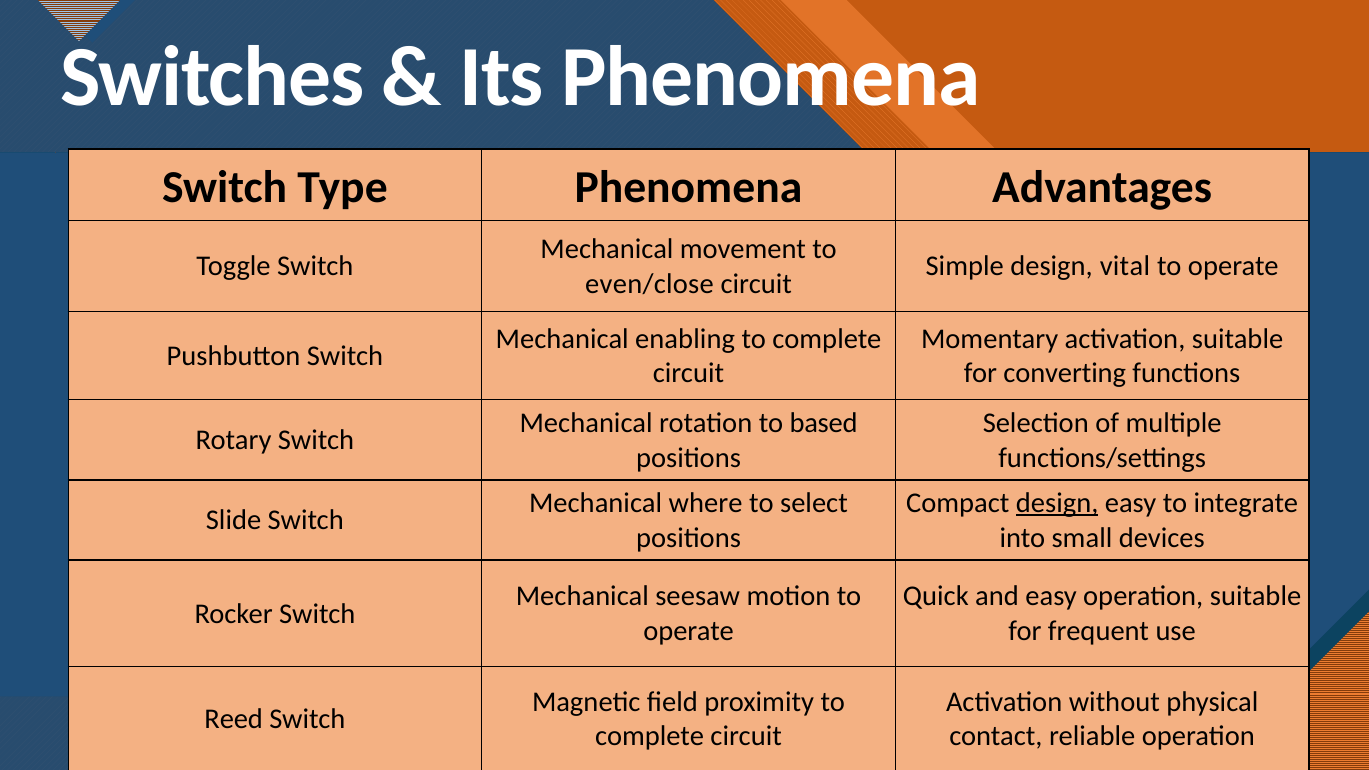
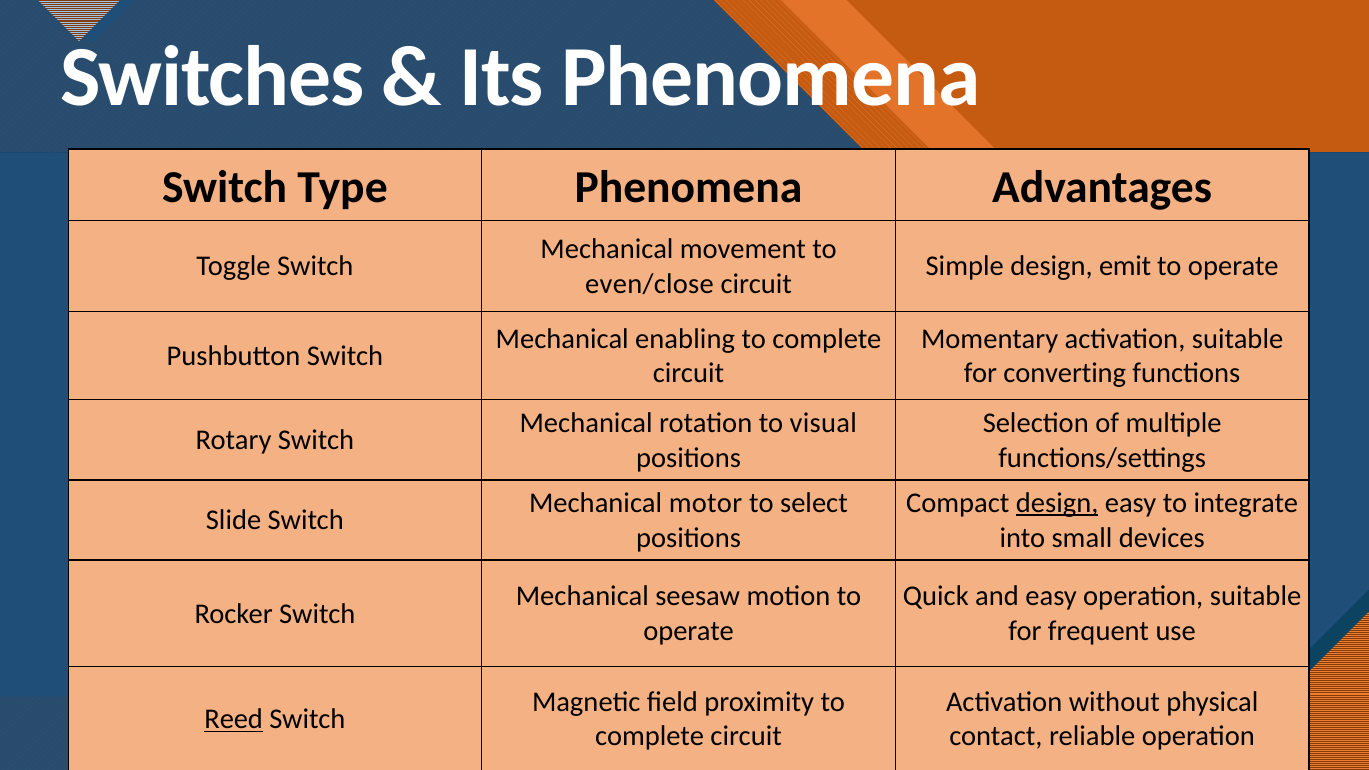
vital: vital -> emit (1125, 266)
based: based -> visual (823, 423)
where: where -> motor (706, 503)
Reed underline: none -> present (234, 719)
